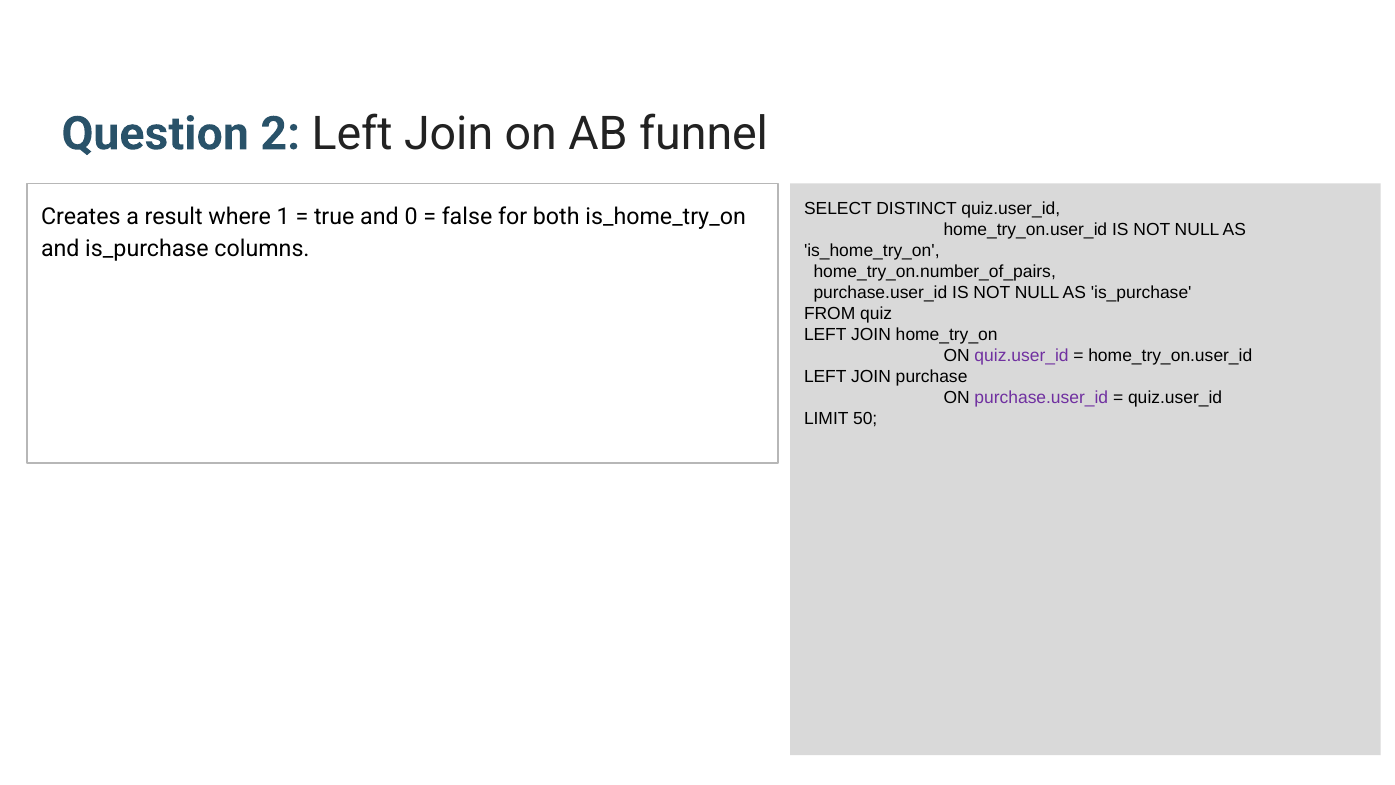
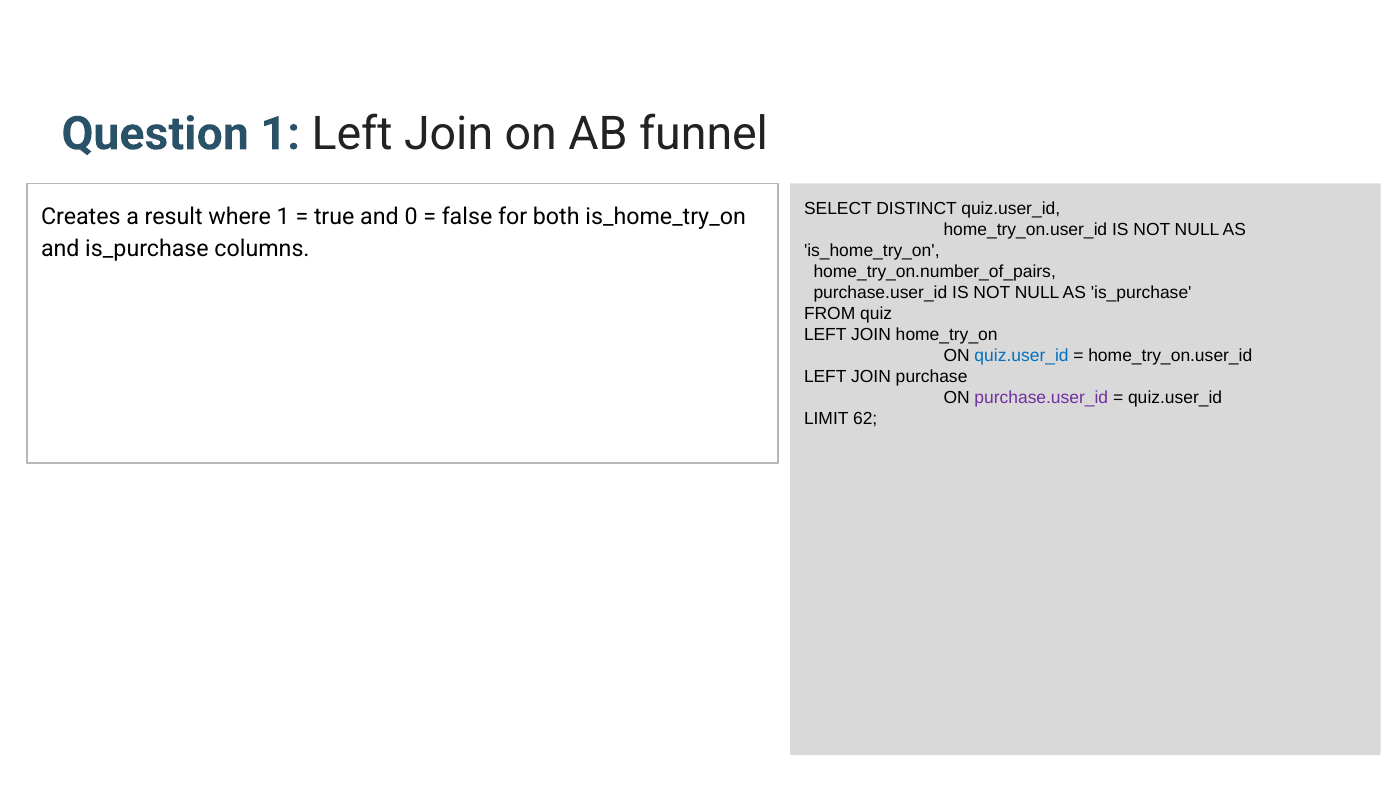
Question 2: 2 -> 1 (280, 134)
quiz.user_id colour: purple -> blue (1022, 356)
50: 50 -> 62 (865, 419)
